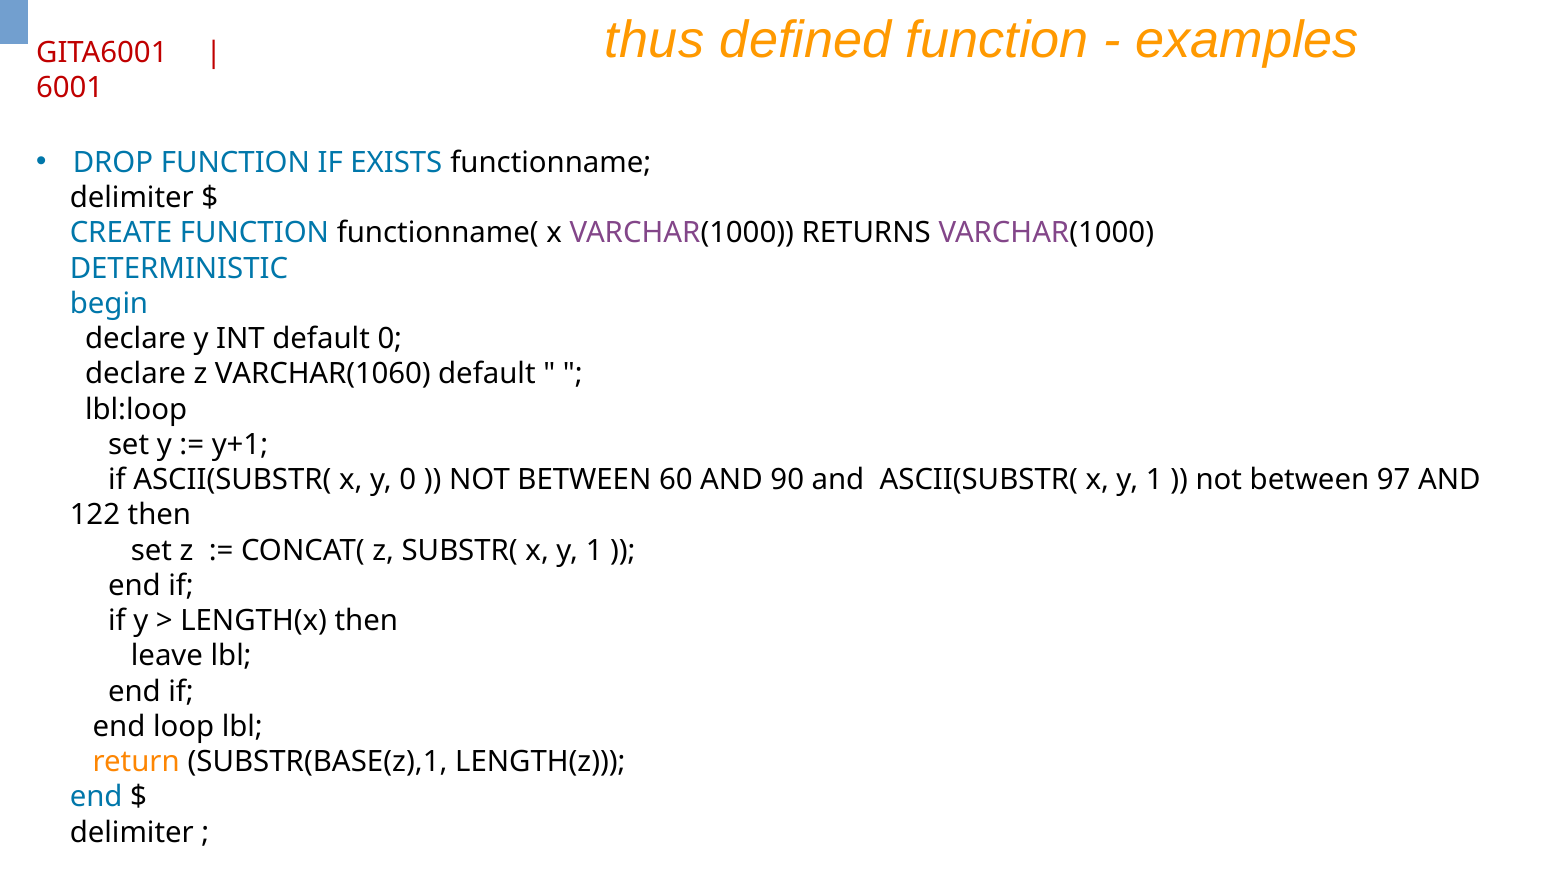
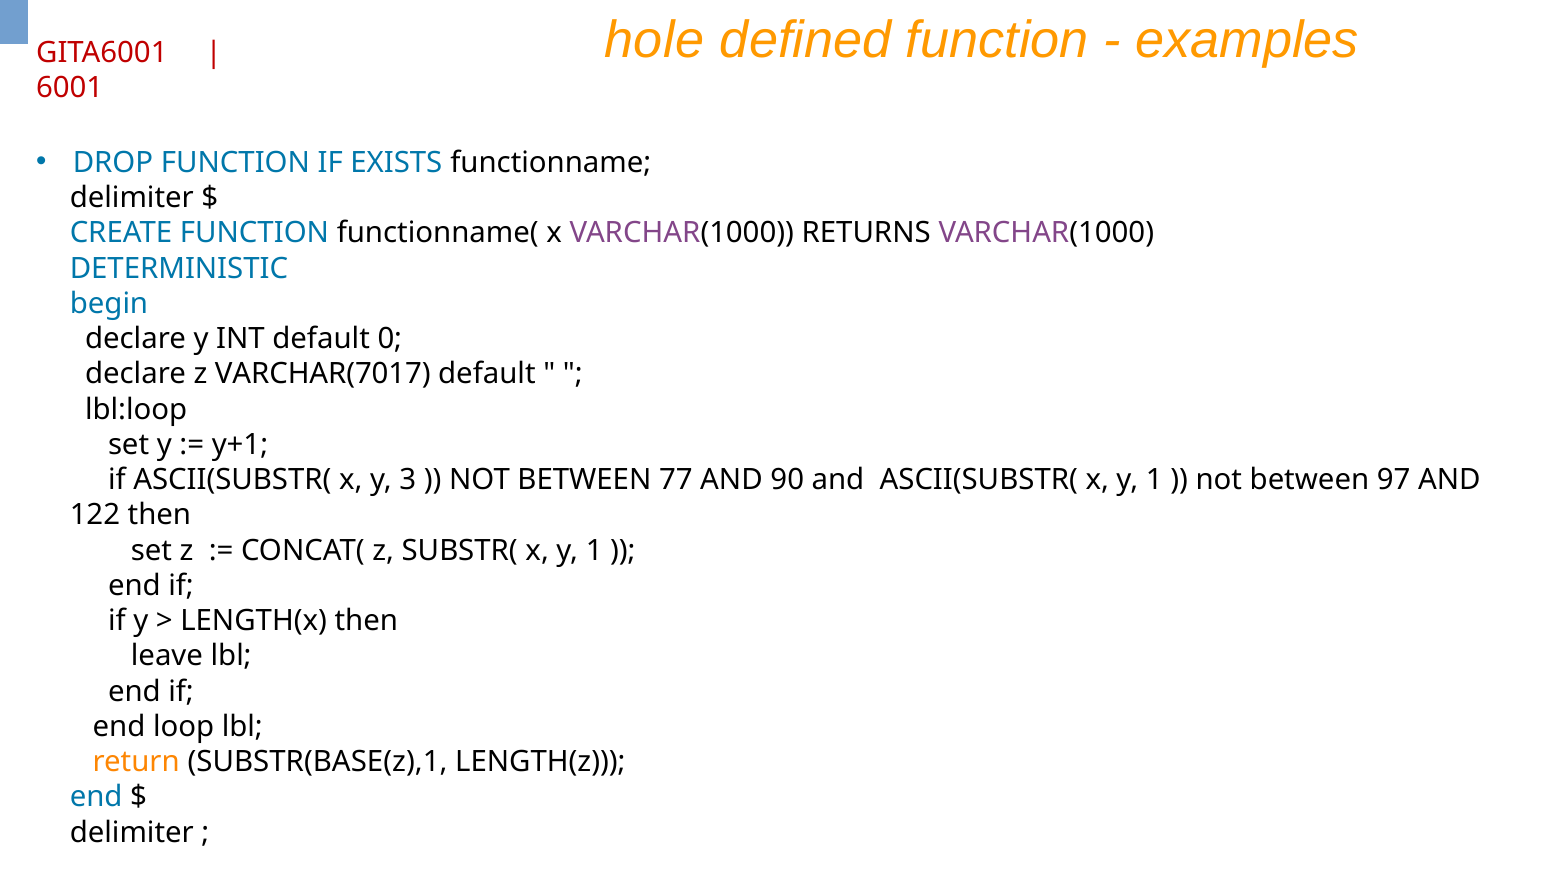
thus: thus -> hole (654, 41)
VARCHAR(1060: VARCHAR(1060 -> VARCHAR(7017 (323, 374)
y 0: 0 -> 3 (408, 480)
60: 60 -> 77 (676, 480)
